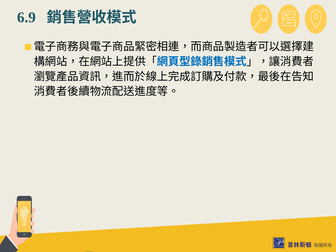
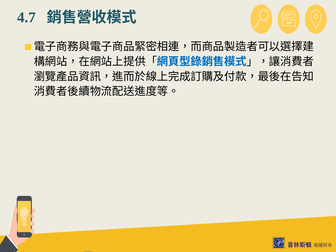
6.9: 6.9 -> 4.7 (27, 18)
